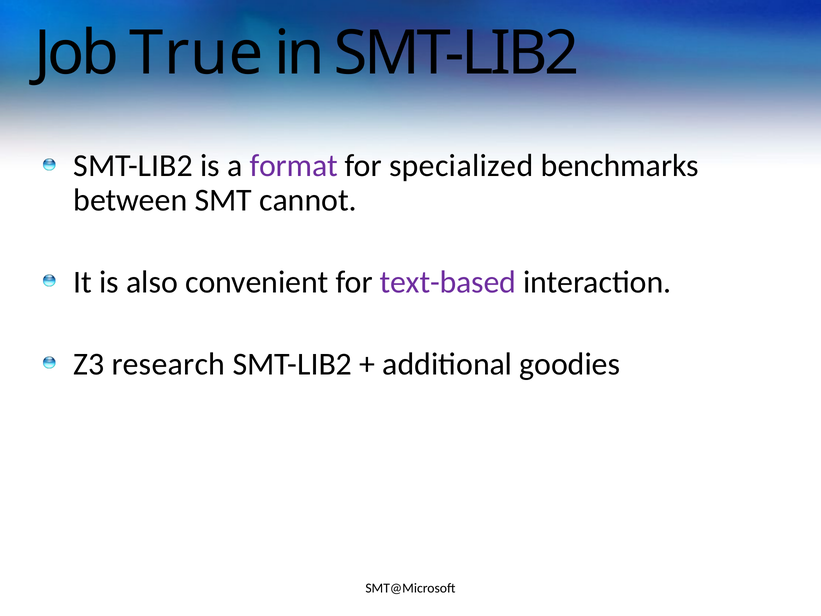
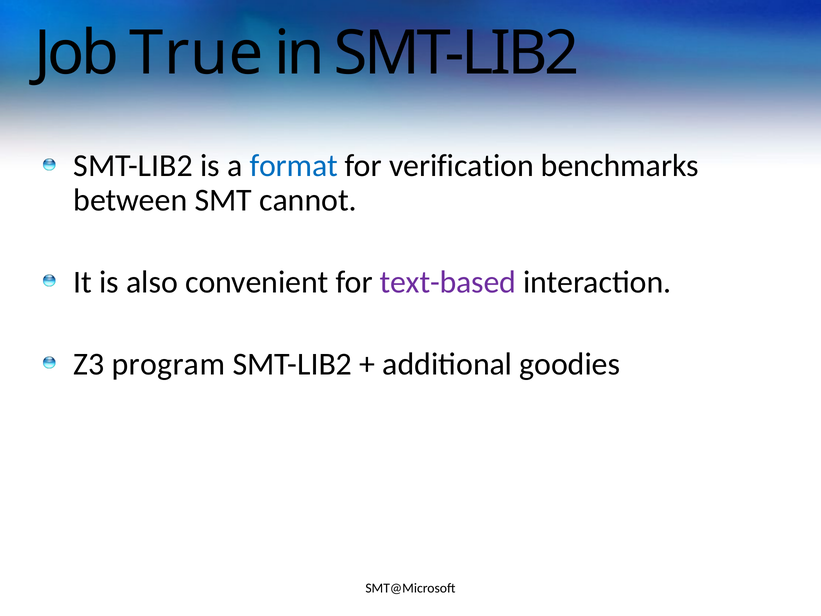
format colour: purple -> blue (294, 166)
specialized: specialized -> verification (461, 166)
research: research -> program (168, 364)
